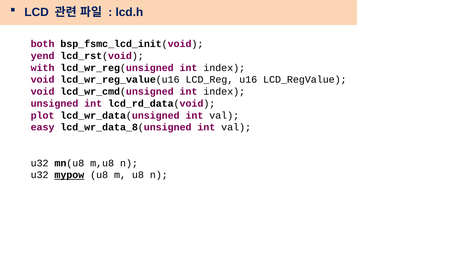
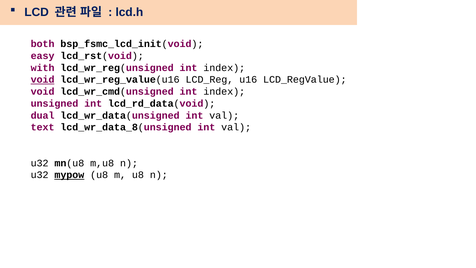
yend: yend -> easy (43, 56)
void underline: none -> present (43, 80)
plot: plot -> dual (43, 115)
easy: easy -> text (43, 127)
